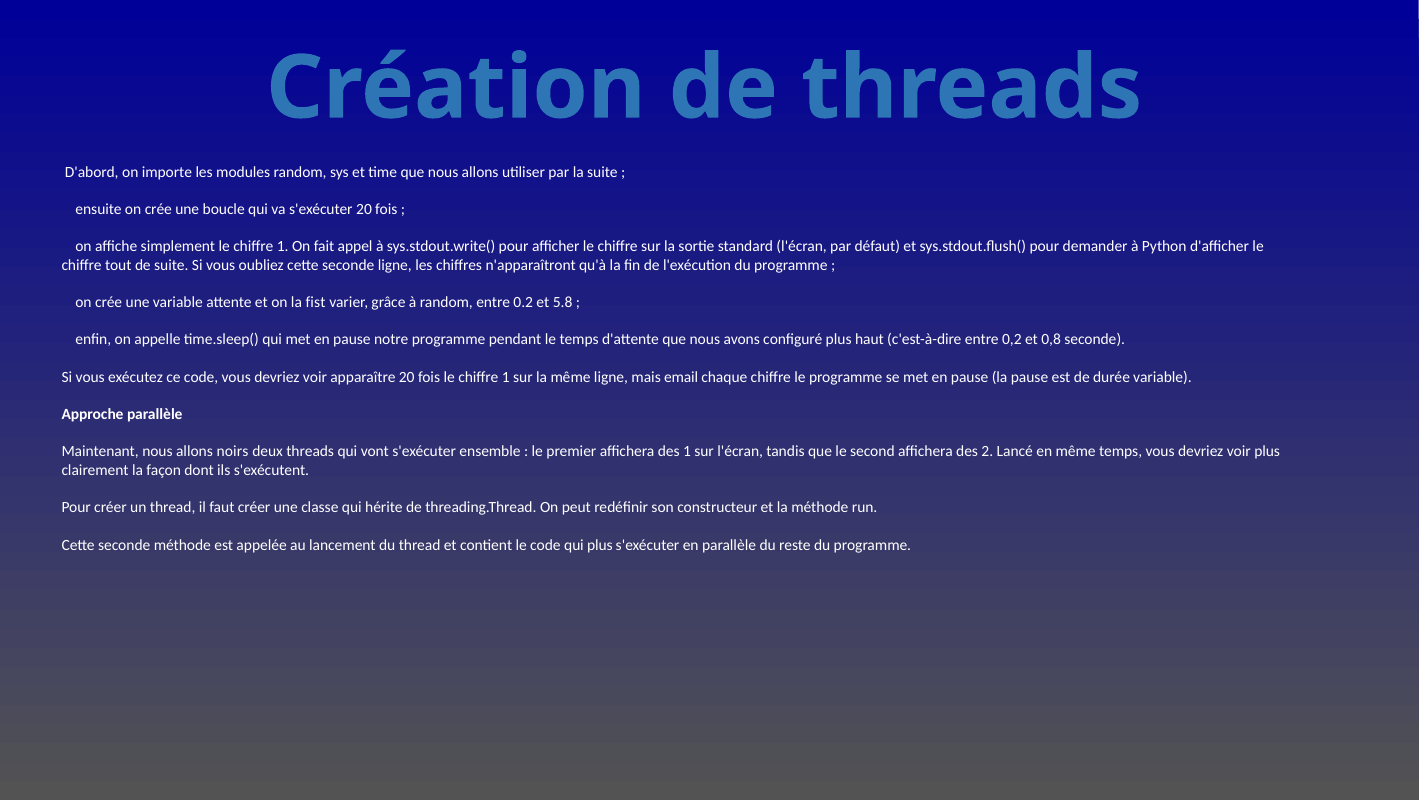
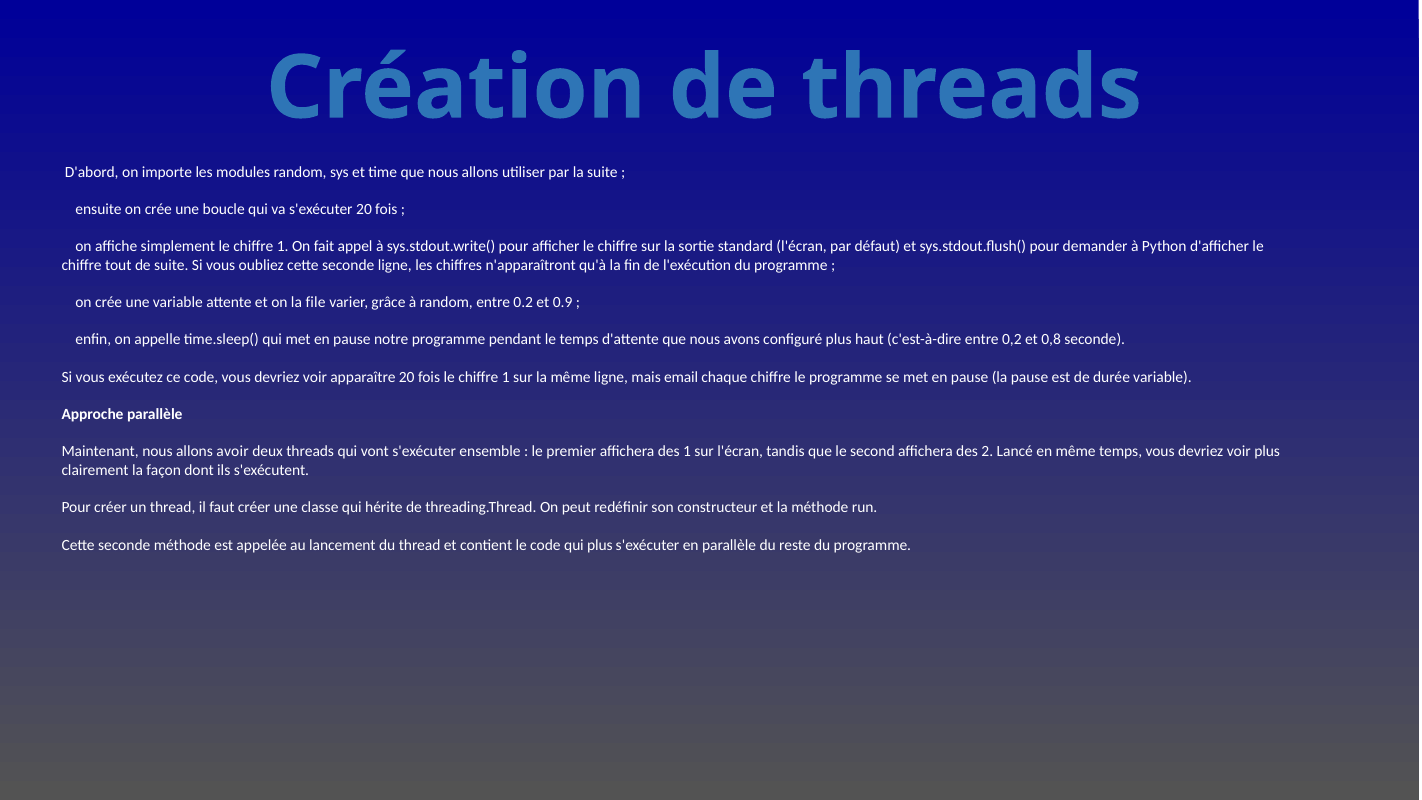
fist: fist -> file (316, 302)
5.8: 5.8 -> 0.9 (563, 302)
noirs: noirs -> avoir (233, 452)
